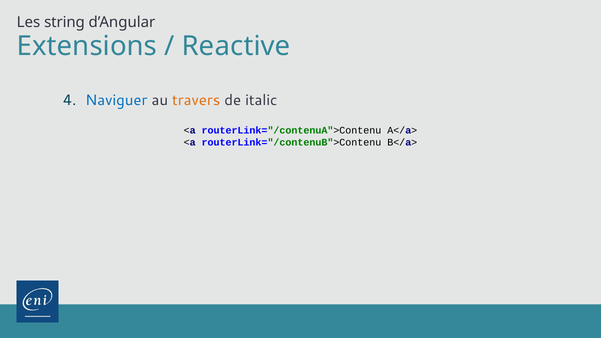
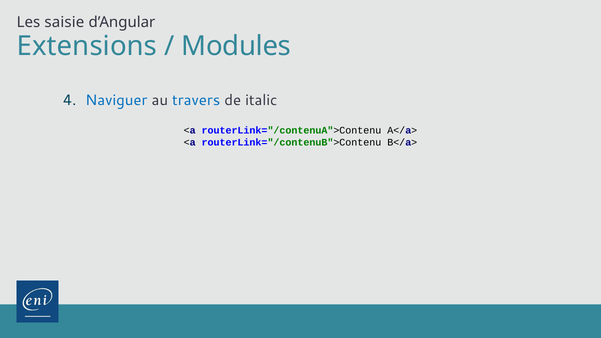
string: string -> saisie (64, 22)
Reactive: Reactive -> Modules (236, 46)
travers colour: orange -> blue (196, 100)
